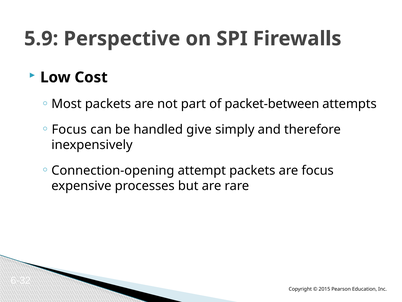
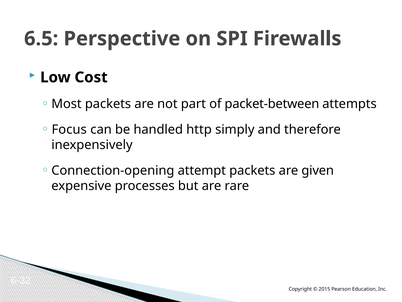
5.9: 5.9 -> 6.5 (41, 39)
give: give -> http (199, 129)
are focus: focus -> given (318, 170)
